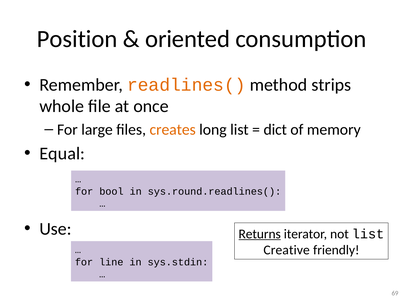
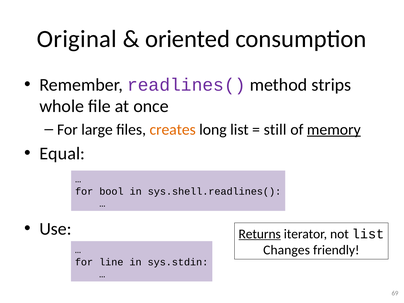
Position: Position -> Original (77, 39)
readlines( colour: orange -> purple (186, 85)
dict: dict -> still (275, 130)
memory underline: none -> present (334, 130)
sys.round.readlines(: sys.round.readlines( -> sys.shell.readlines( (214, 191)
Creative: Creative -> Changes (287, 250)
